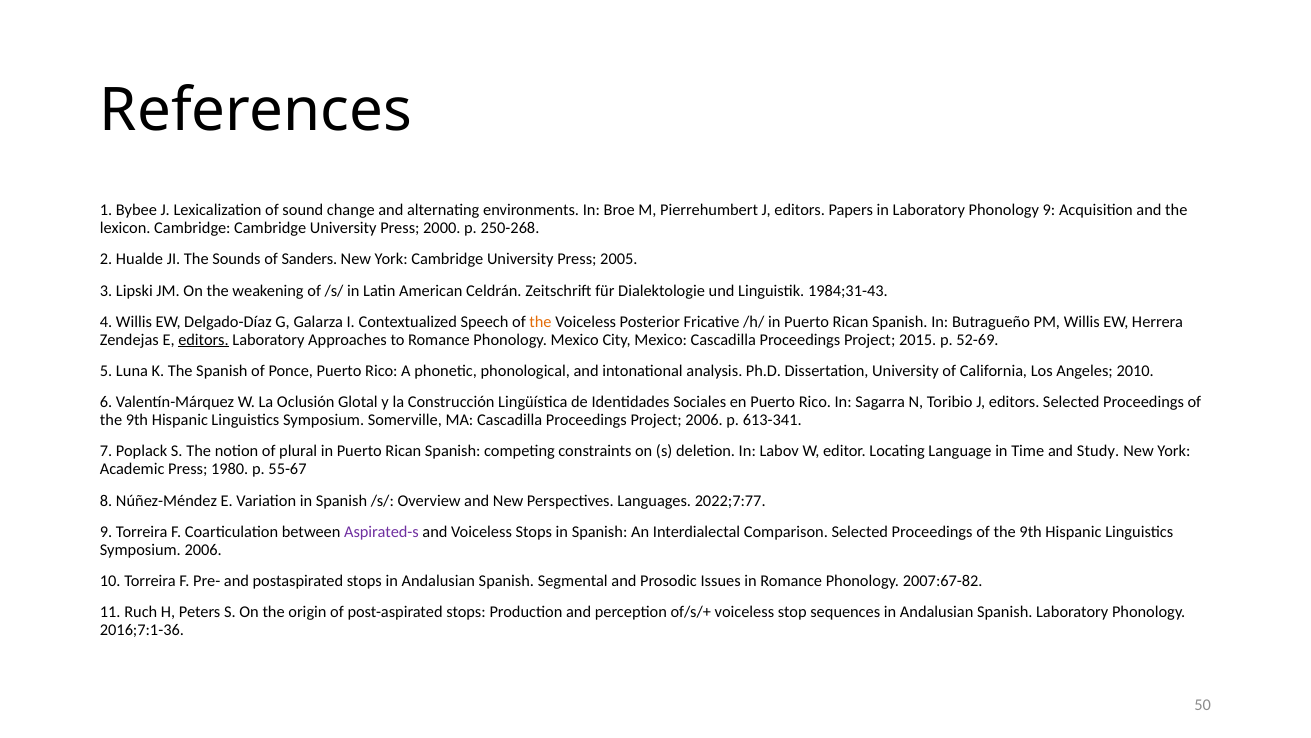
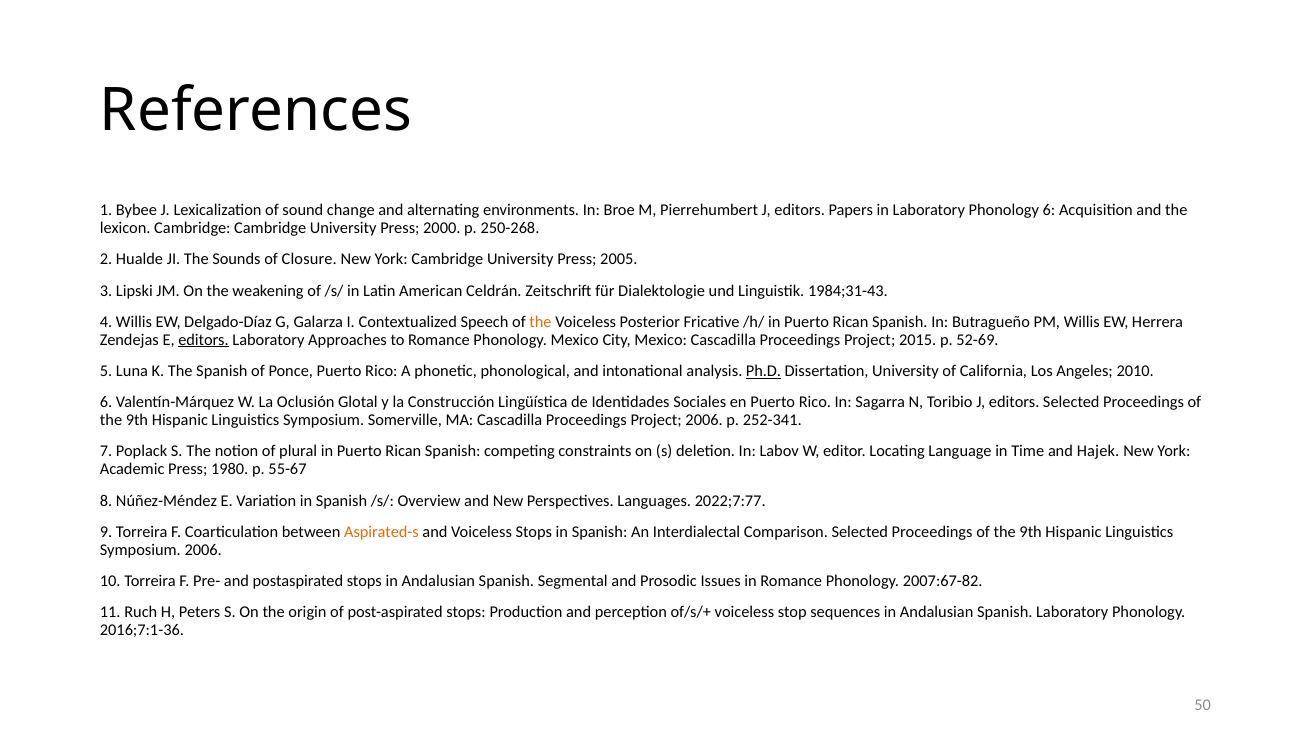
Phonology 9: 9 -> 6 (1049, 210)
Sanders: Sanders -> Closure (309, 259)
Ph.D underline: none -> present (764, 371)
613-341: 613-341 -> 252-341 (772, 420)
Study: Study -> Hajek (1098, 451)
Aspirated-s colour: purple -> orange (381, 532)
